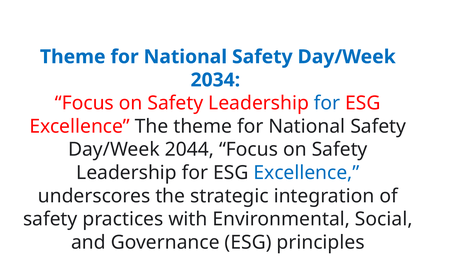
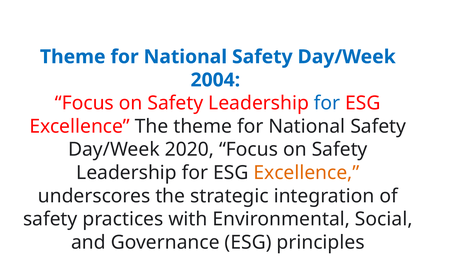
2034: 2034 -> 2004 (215, 80)
2044: 2044 -> 2020 (189, 150)
Excellence colour: blue -> orange (306, 173)
